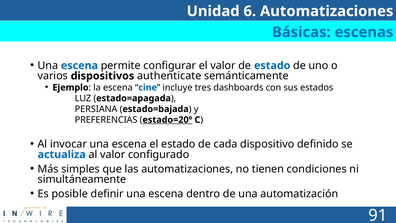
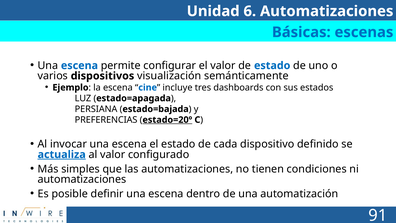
authenticate: authenticate -> visualización (169, 76)
actualiza underline: none -> present (62, 154)
simultáneamente: simultáneamente -> automatizaciones (82, 179)
